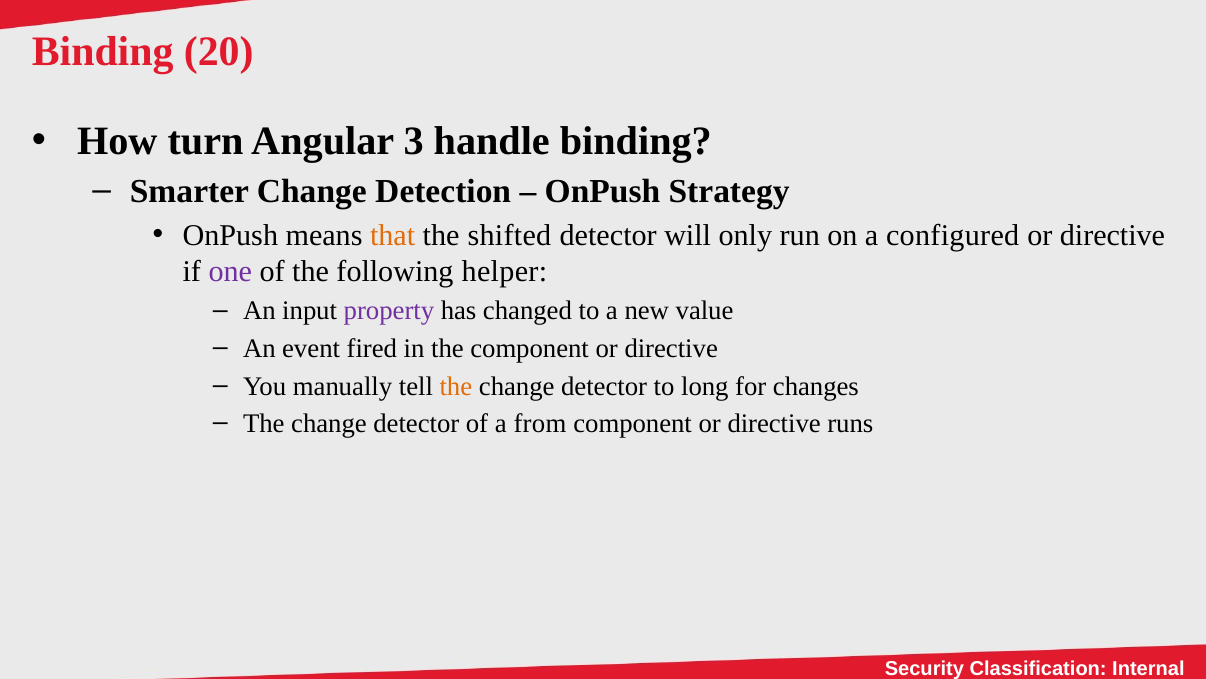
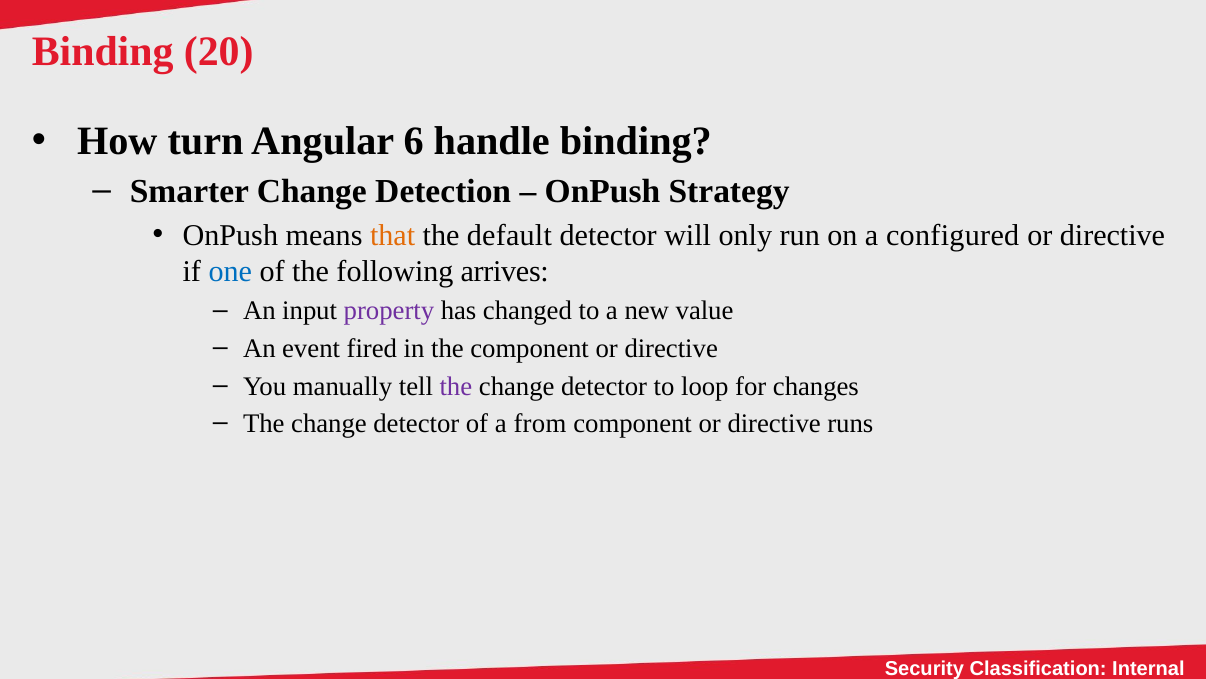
3: 3 -> 6 (414, 141)
shifted: shifted -> default (509, 235)
one colour: purple -> blue (230, 272)
helper: helper -> arrives (505, 272)
the colour: orange -> purple (456, 386)
long: long -> loop (705, 386)
